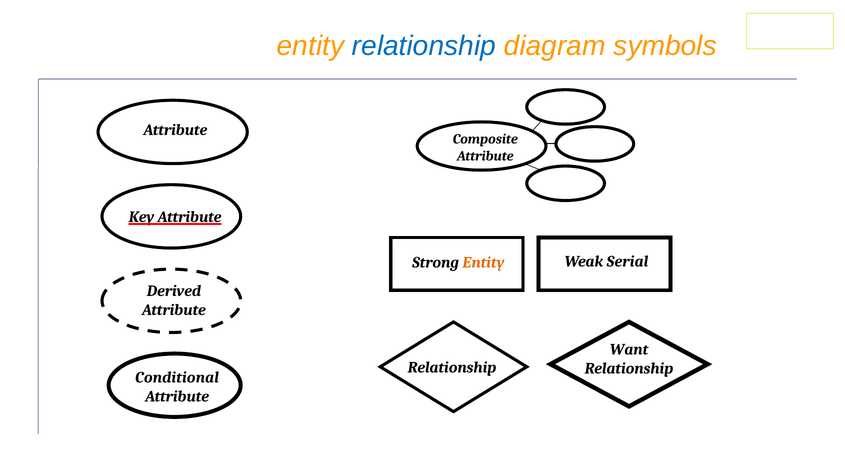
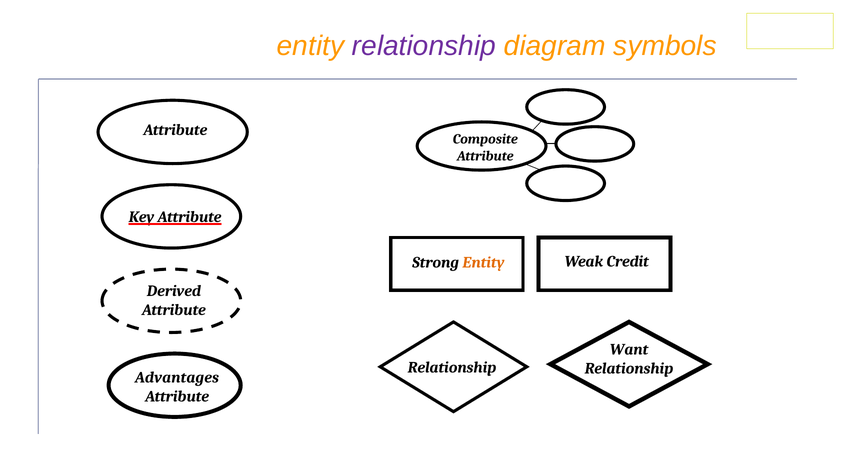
relationship colour: blue -> purple (424, 46)
Serial: Serial -> Credit (628, 262)
Conditional: Conditional -> Advantages (177, 378)
